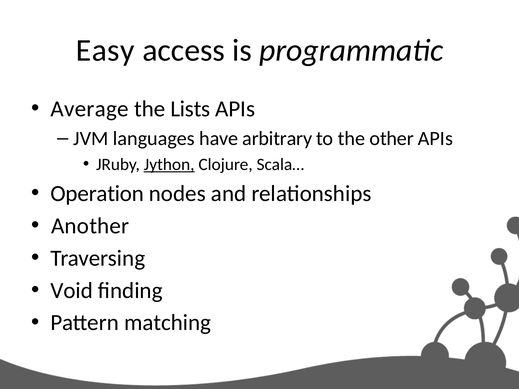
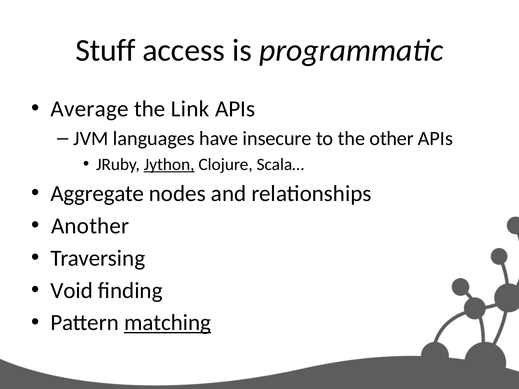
Easy: Easy -> Stuff (105, 50)
Lists: Lists -> Link (190, 109)
arbitrary: arbitrary -> insecure (277, 139)
Operation: Operation -> Aggregate (97, 194)
matching underline: none -> present (168, 323)
